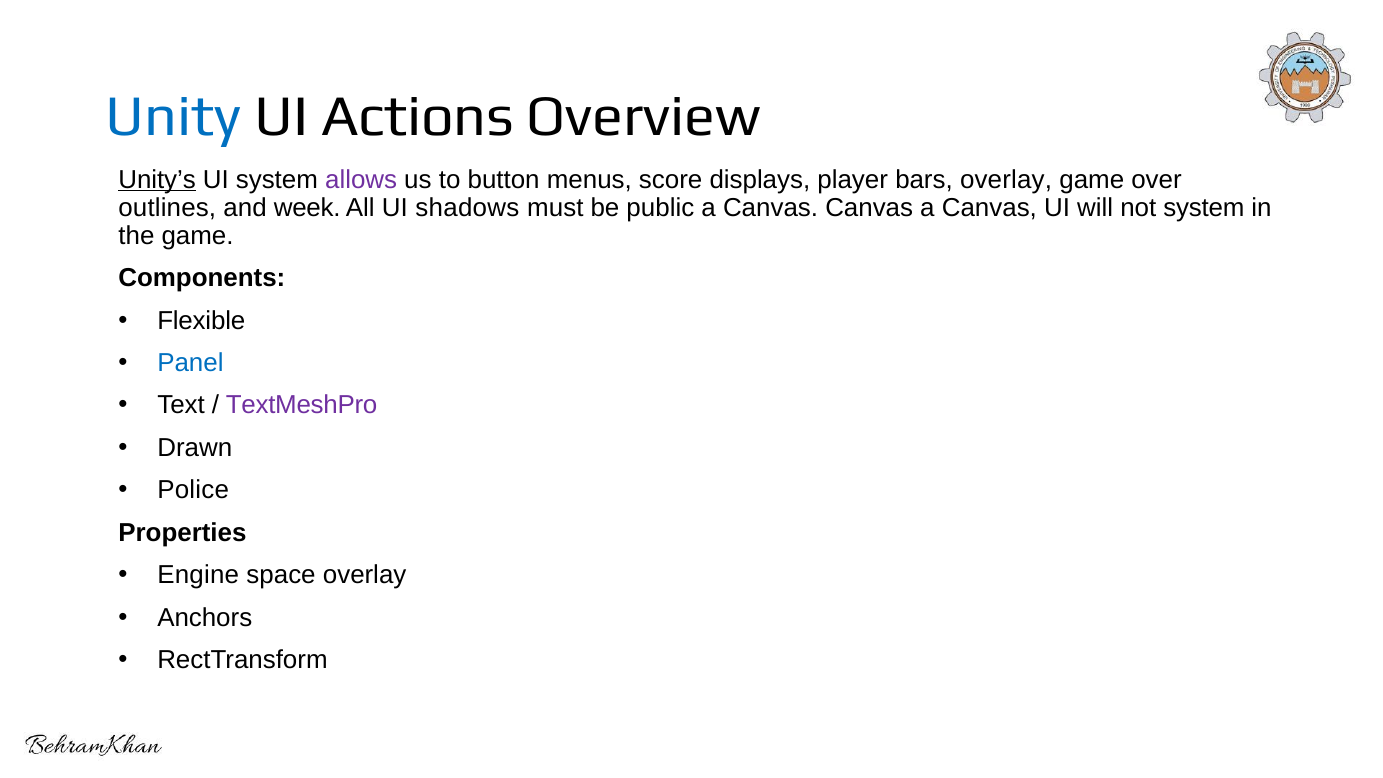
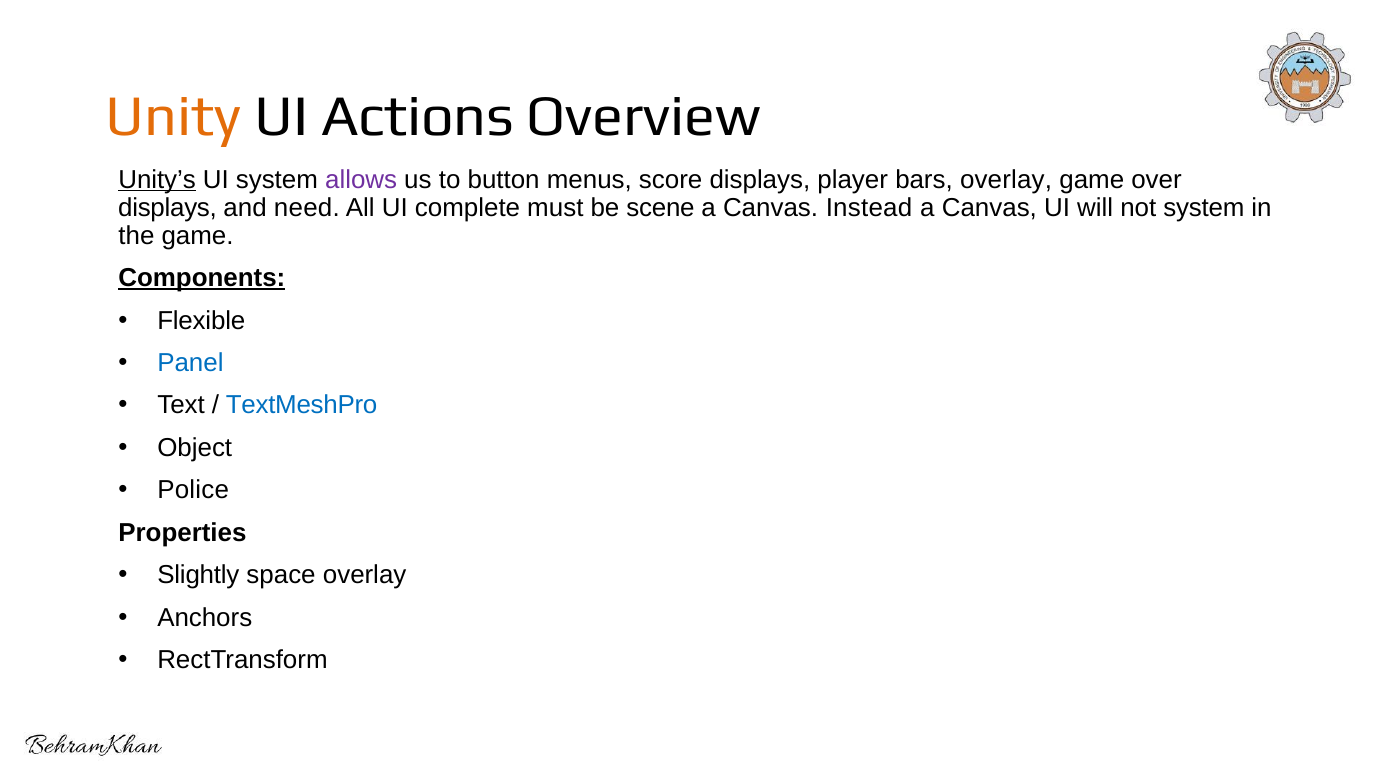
Unity colour: blue -> orange (173, 116)
outlines: outlines -> displays (167, 208)
week: week -> need (307, 208)
shadows: shadows -> complete (468, 208)
public: public -> scene (661, 208)
Canvas Canvas: Canvas -> Instead (869, 208)
Components underline: none -> present (202, 278)
TextMeshPro colour: purple -> blue (302, 405)
Drawn: Drawn -> Object (195, 448)
Engine: Engine -> Slightly (198, 575)
